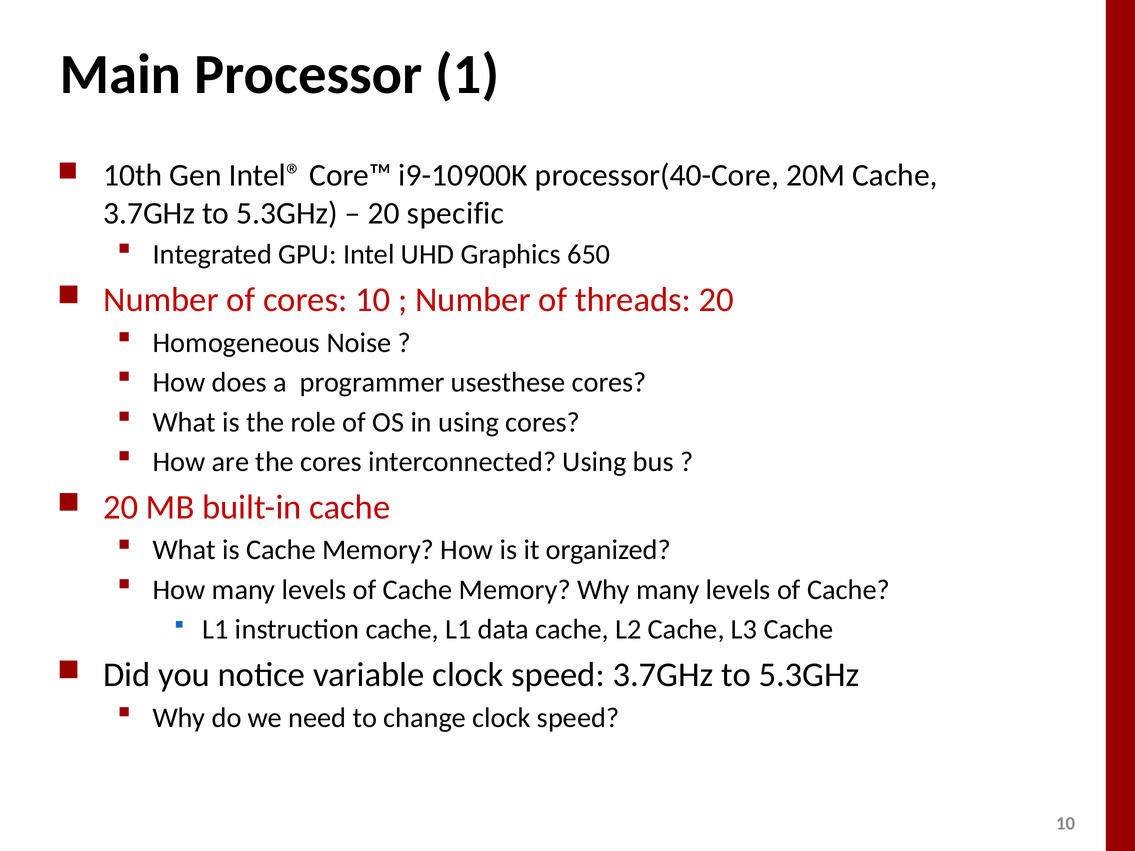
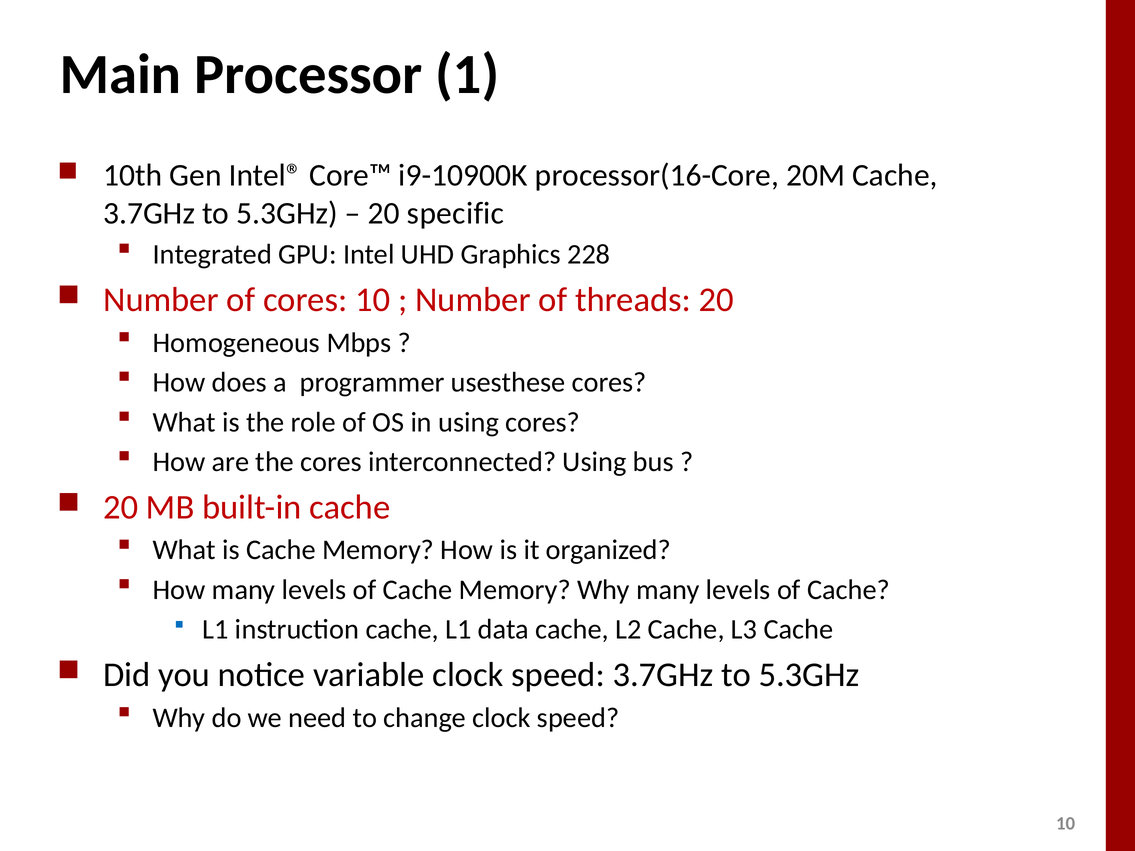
processor(40-Core: processor(40-Core -> processor(16-Core (657, 175)
650: 650 -> 228 (589, 255)
Noise: Noise -> Mbps (359, 343)
